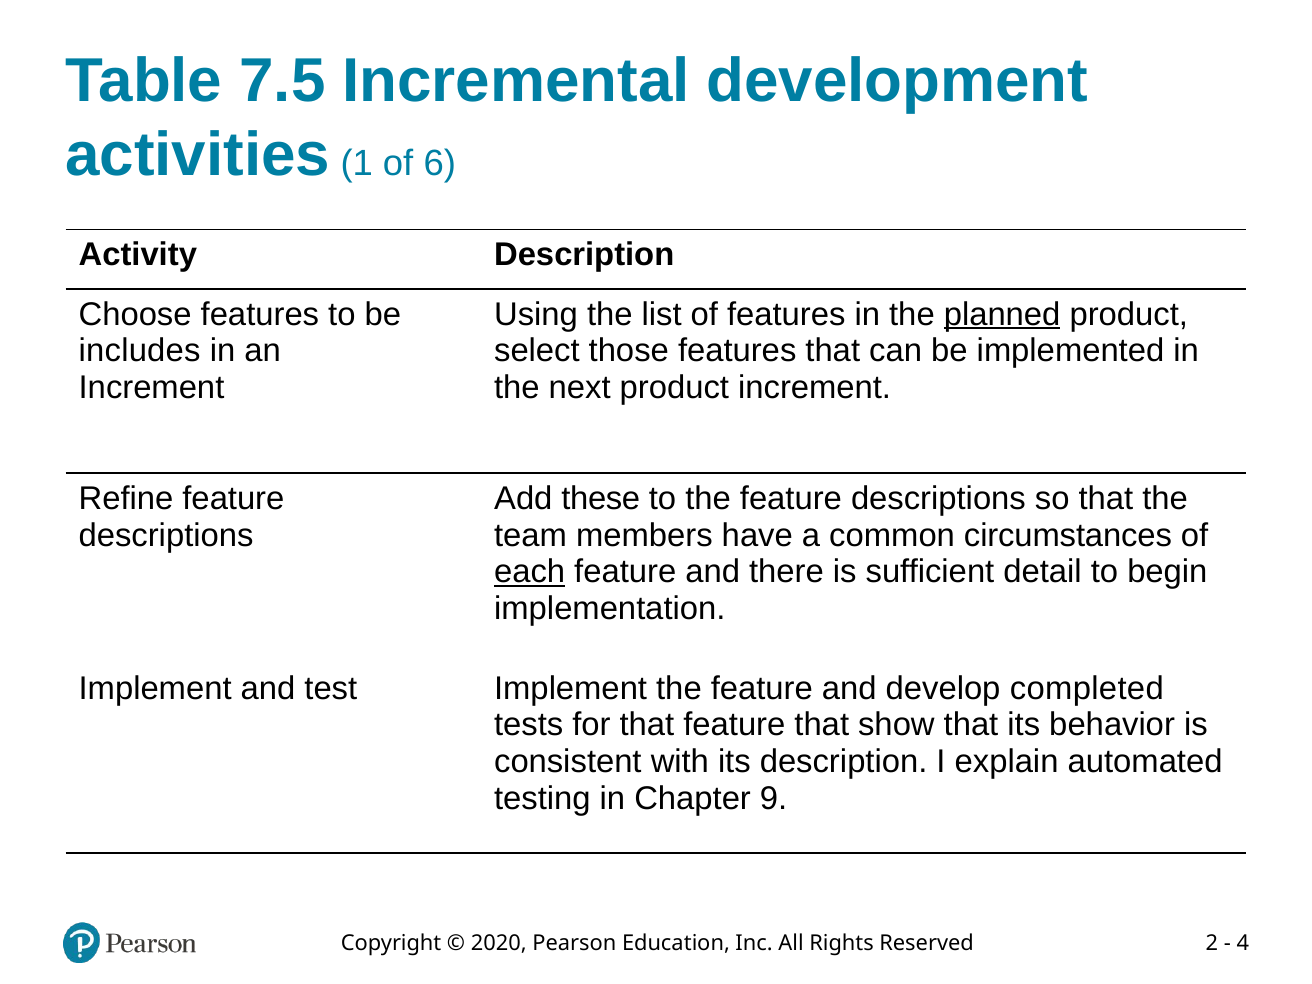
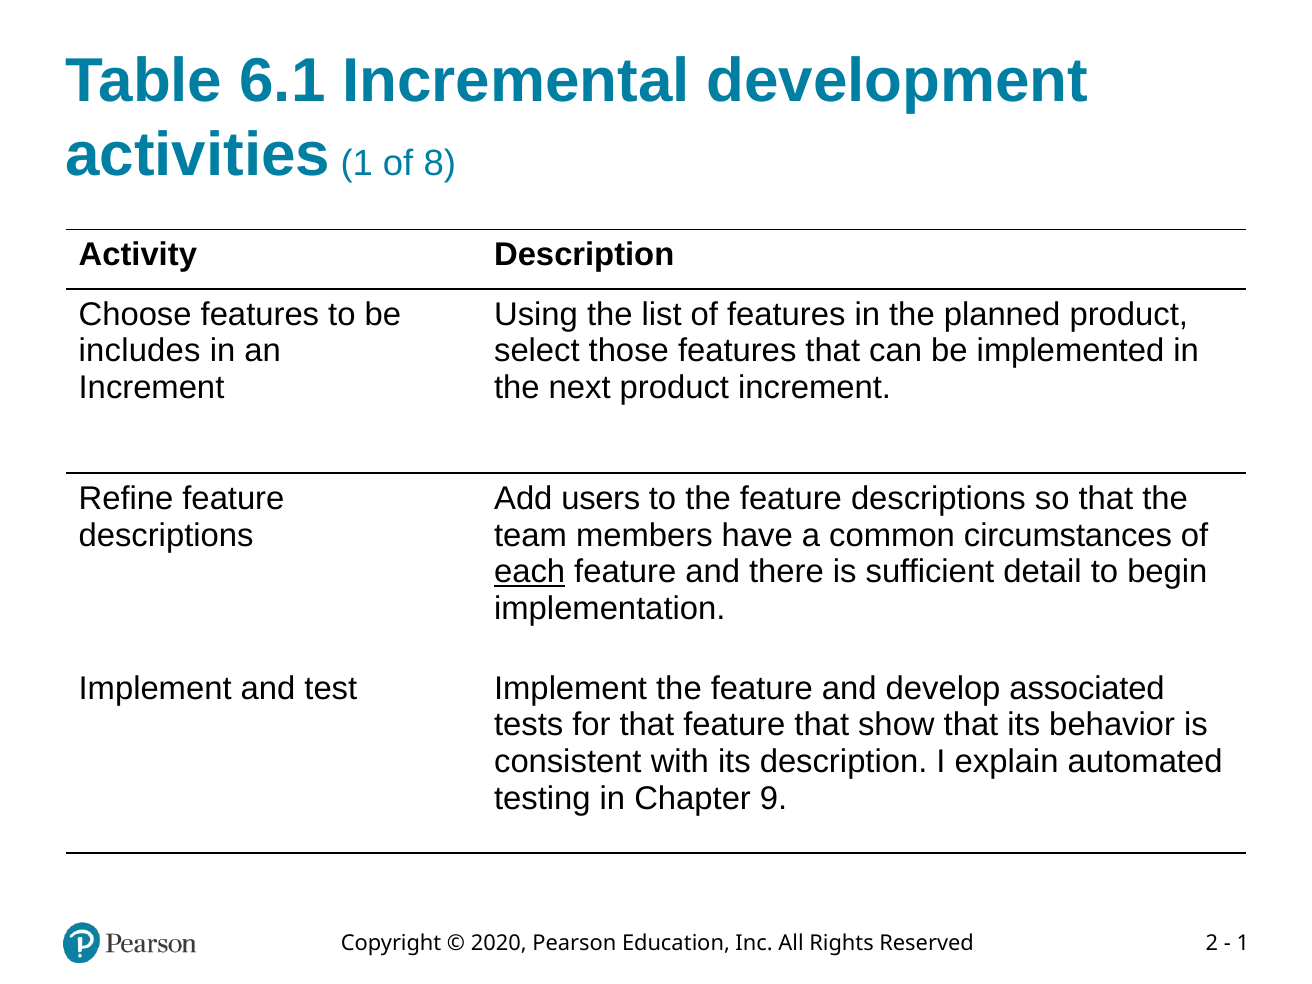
7.5: 7.5 -> 6.1 (282, 81)
6: 6 -> 8 (440, 164)
planned underline: present -> none (1002, 314)
these: these -> users (601, 498)
completed: completed -> associated (1087, 688)
4: 4 -> 1 (1243, 943)
